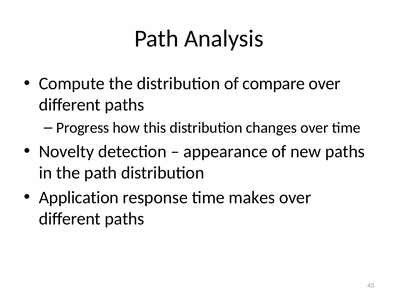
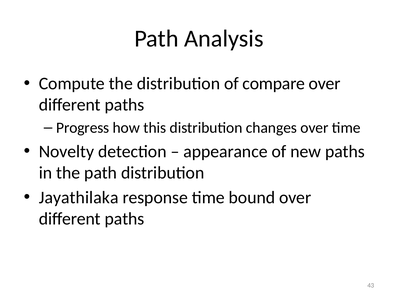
Application: Application -> Jayathilaka (79, 197)
makes: makes -> bound (252, 197)
